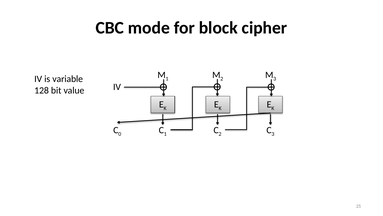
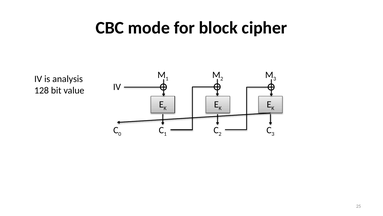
variable: variable -> analysis (68, 79)
